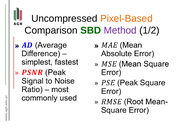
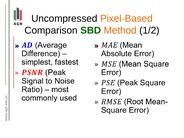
Method colour: purple -> orange (120, 30)
